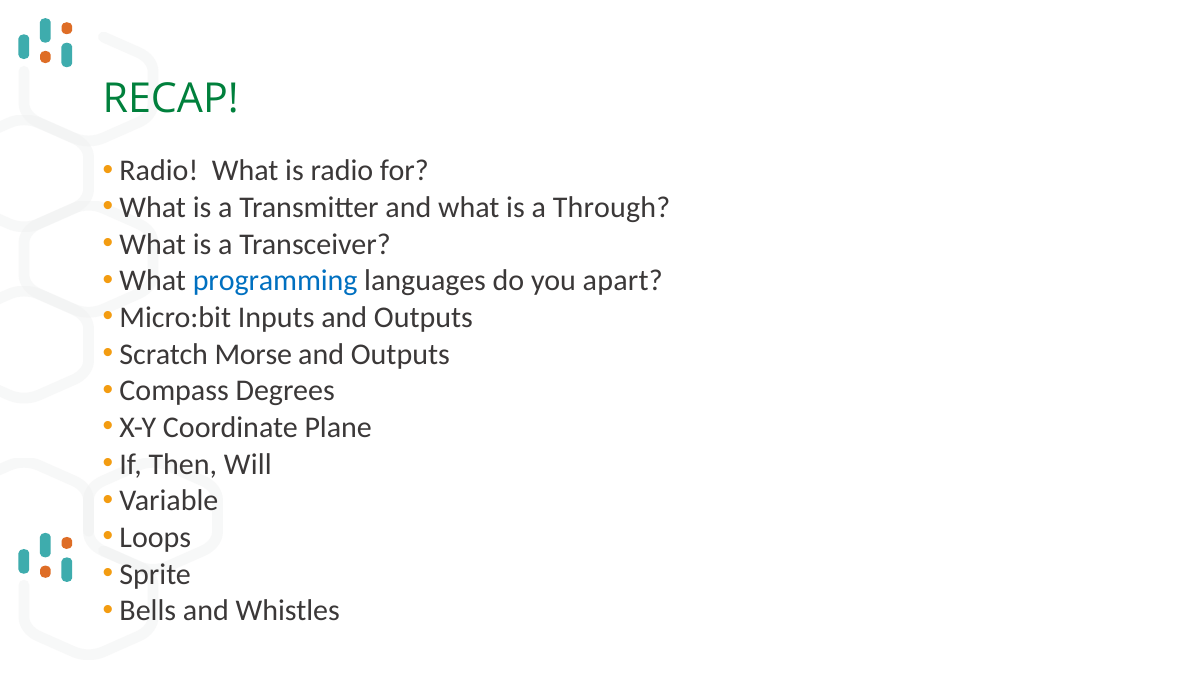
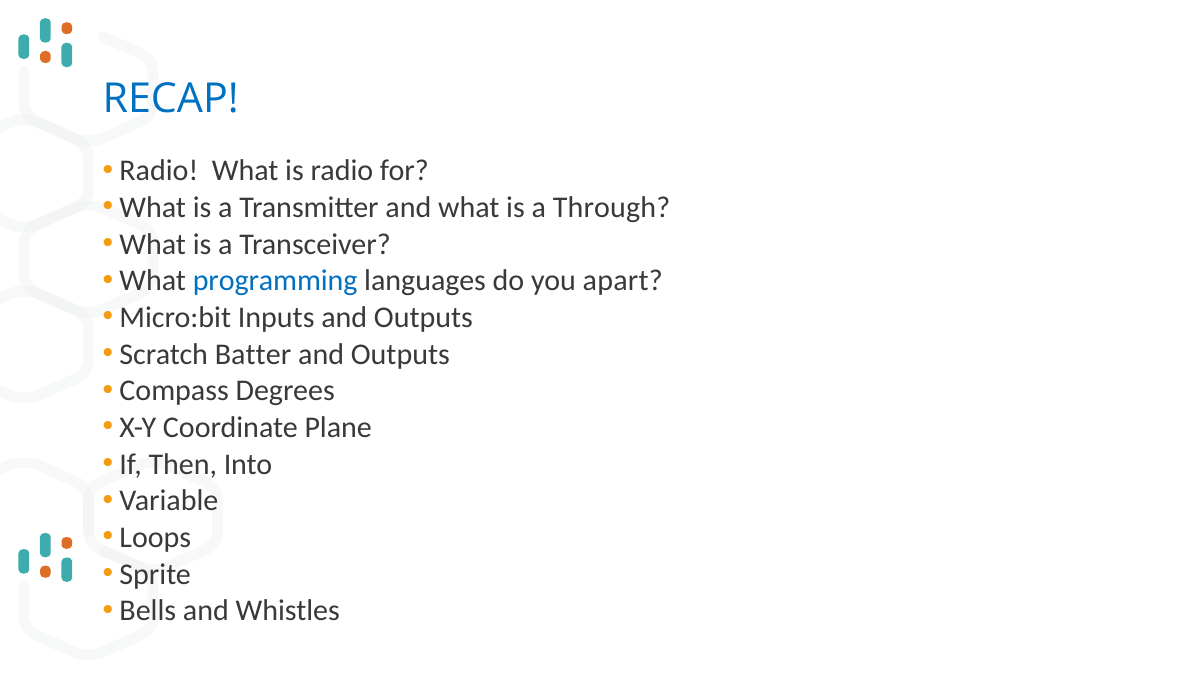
RECAP colour: green -> blue (171, 99)
Morse: Morse -> Batter (253, 354)
Will: Will -> Into (248, 464)
